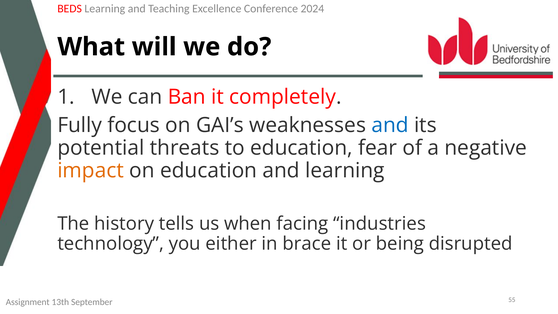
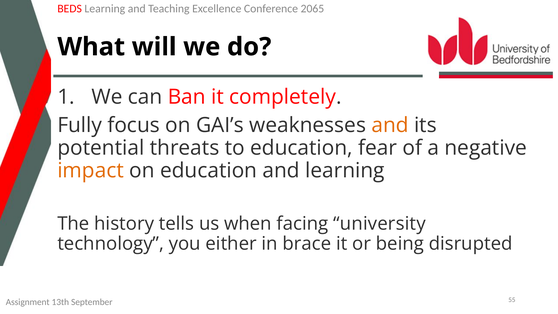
2024: 2024 -> 2065 (312, 9)
and colour: blue -> orange (390, 125)
industries: industries -> university (379, 224)
